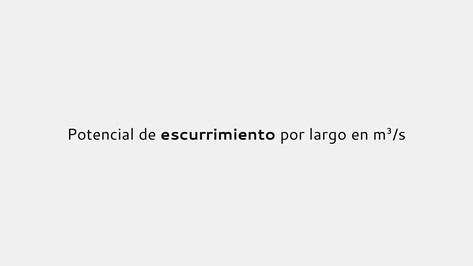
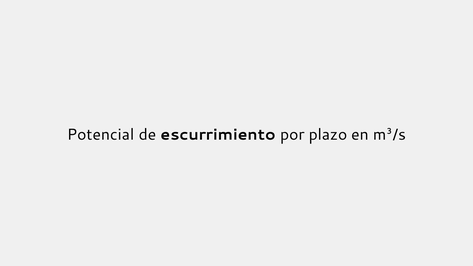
largo: largo -> plazo (328, 135)
